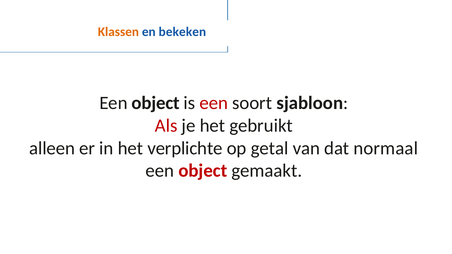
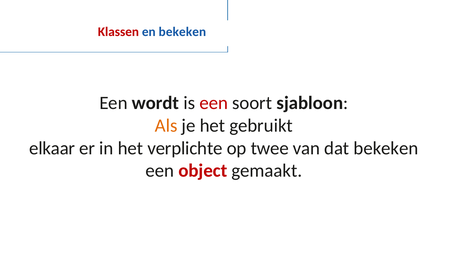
Klassen colour: orange -> red (118, 32)
object: object -> wordt (155, 103)
Als colour: red -> orange (166, 126)
alleen: alleen -> elkaar (52, 148)
getal: getal -> twee (270, 148)
dat normaal: normaal -> bekeken (386, 148)
